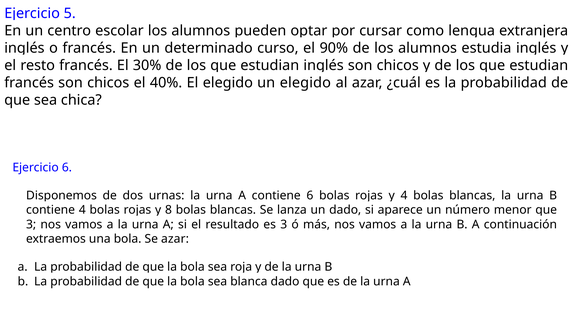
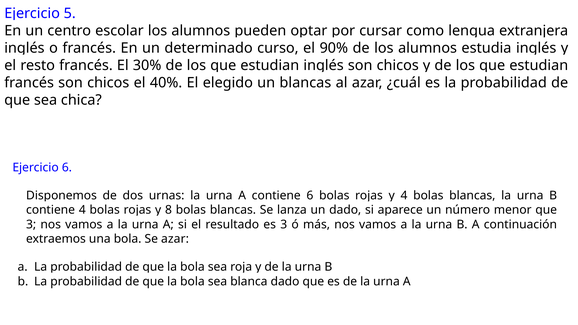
un elegido: elegido -> blancas (305, 83)
